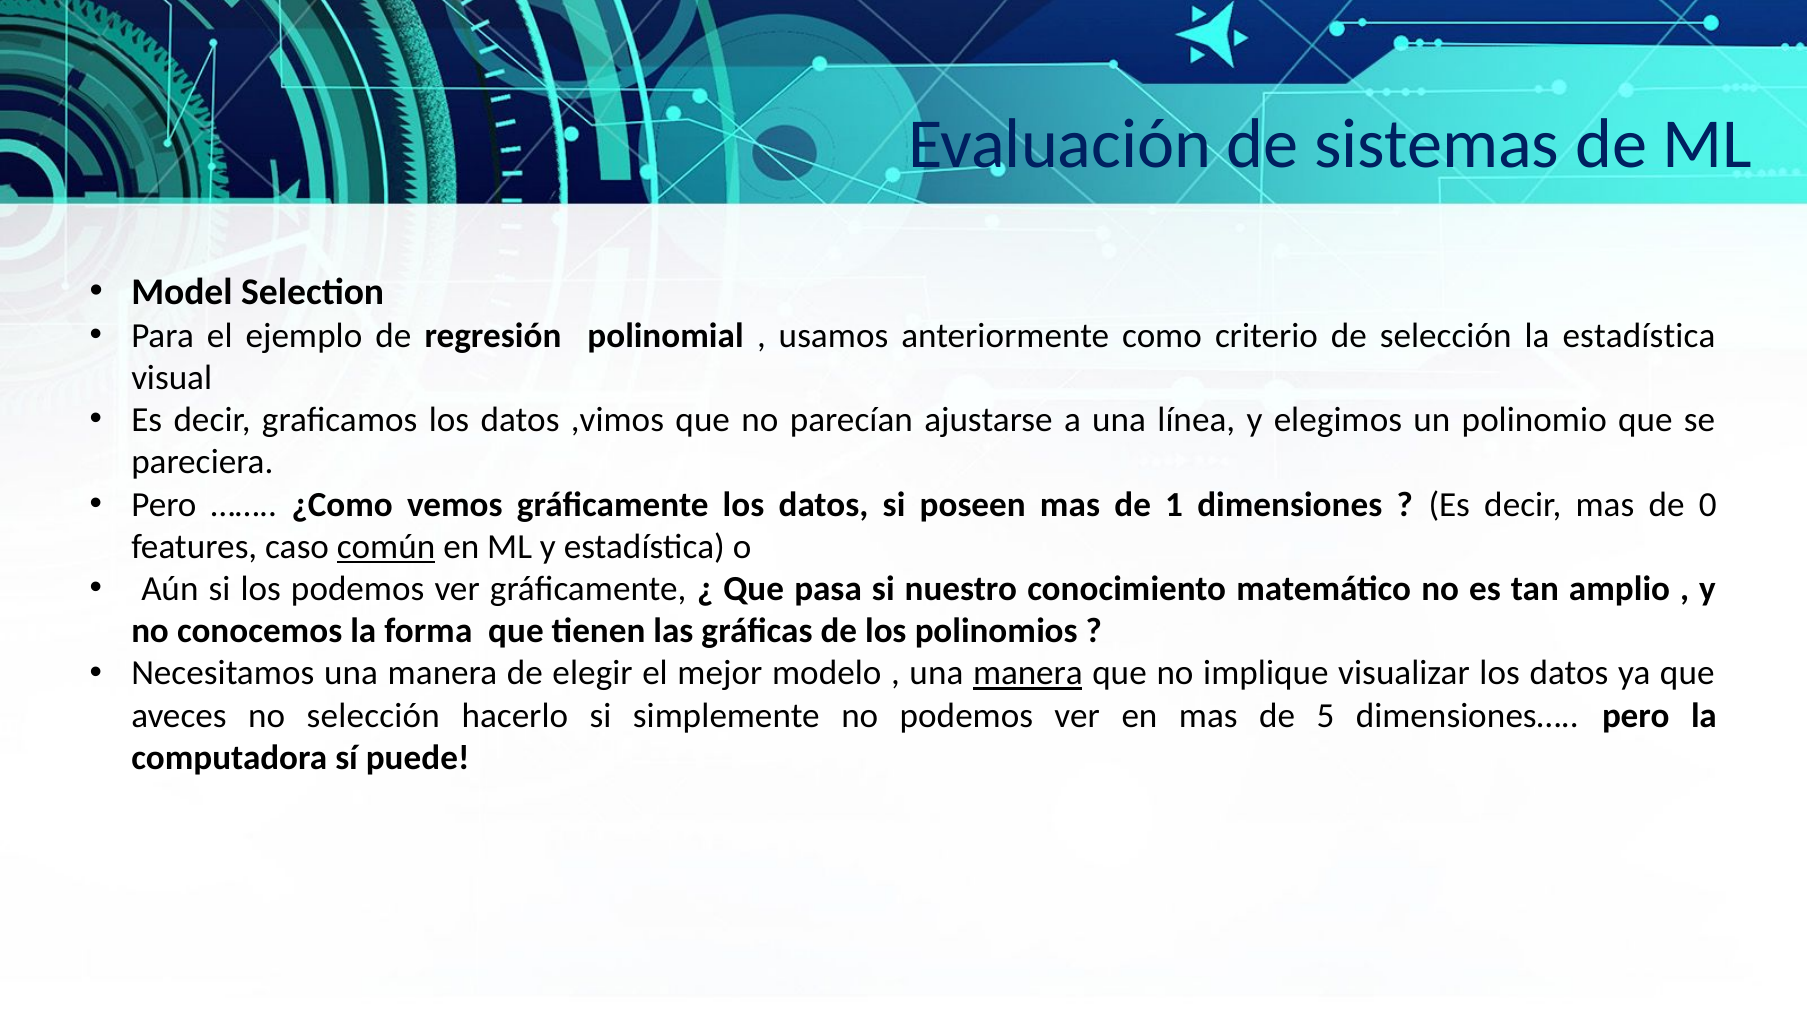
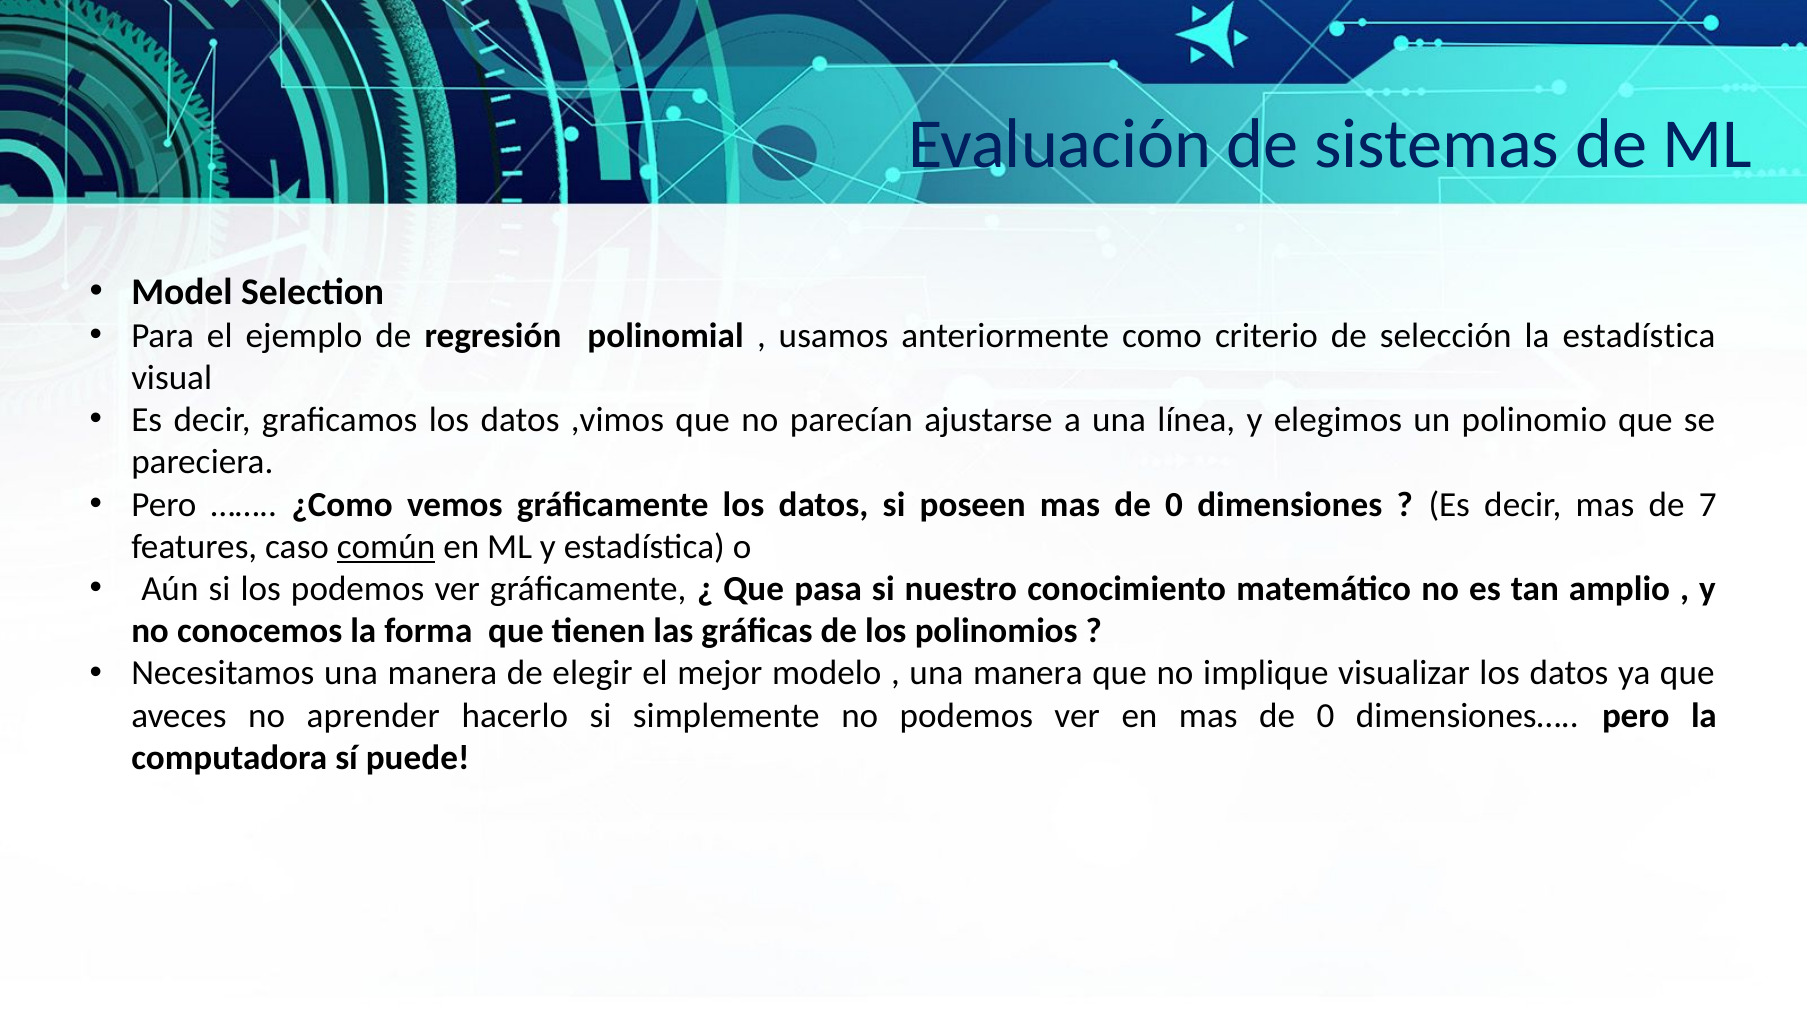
poseen mas de 1: 1 -> 0 (1174, 504)
0: 0 -> 7 (1708, 504)
manera underline: present -> none (1028, 673)
no selección: selección -> aprender (373, 715)
en mas de 5: 5 -> 0 (1326, 715)
